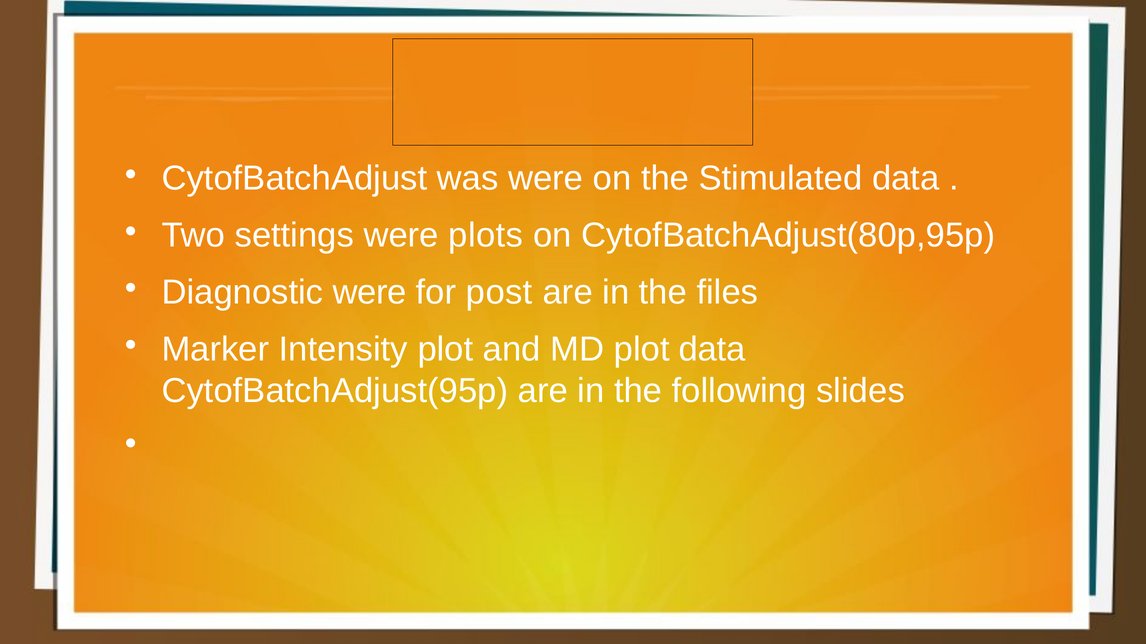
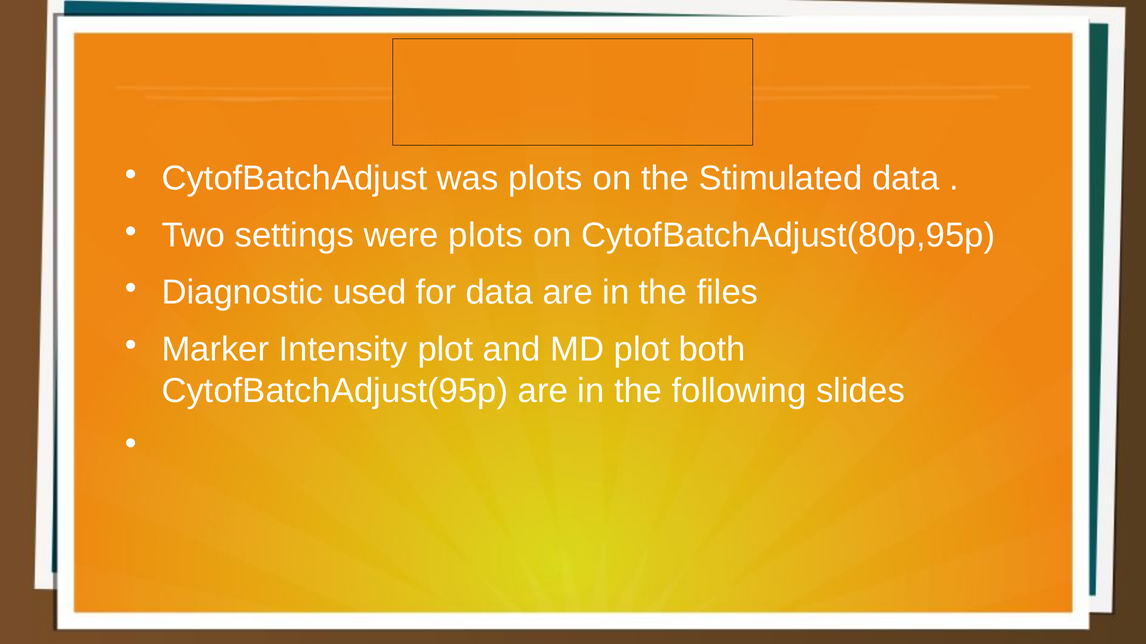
was were: were -> plots (546, 179)
Diagnostic were: were -> used (370, 293)
for post: post -> data (499, 293)
plot data: data -> both (712, 349)
